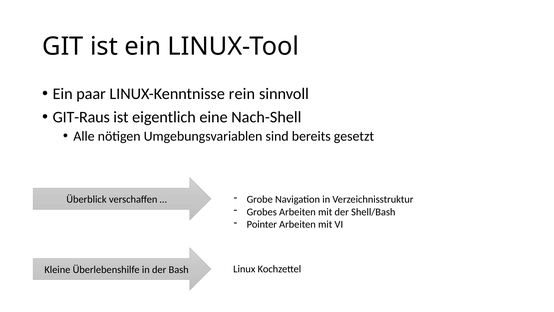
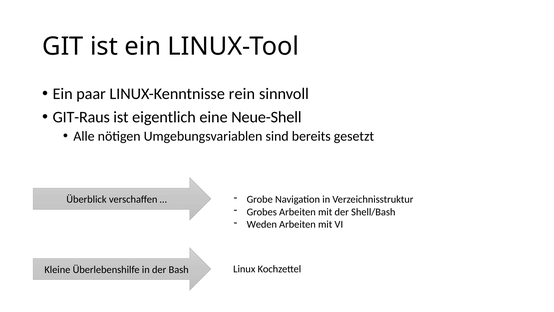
Nach-Shell: Nach-Shell -> Neue-Shell (266, 117)
Pointer: Pointer -> Weden (262, 224)
